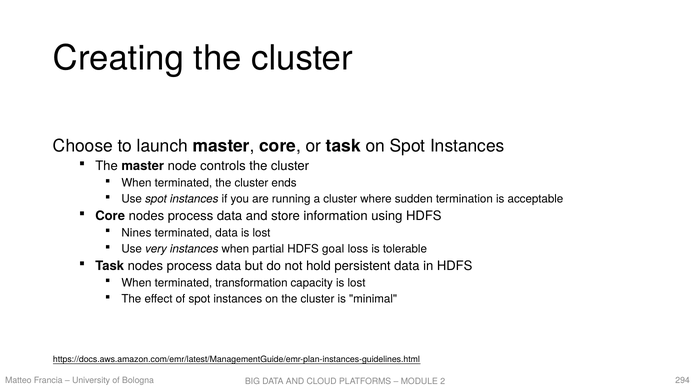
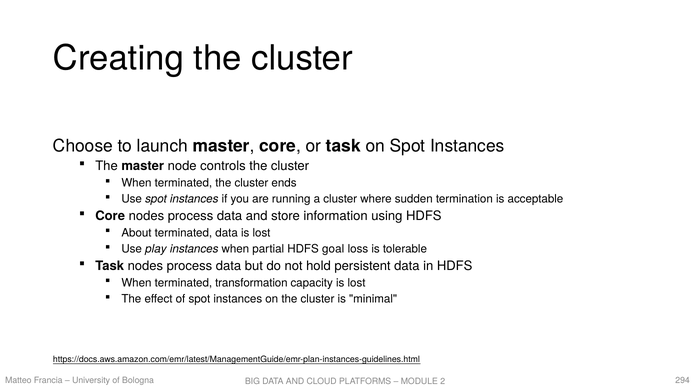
Nines: Nines -> About (136, 233)
very: very -> play (156, 249)
